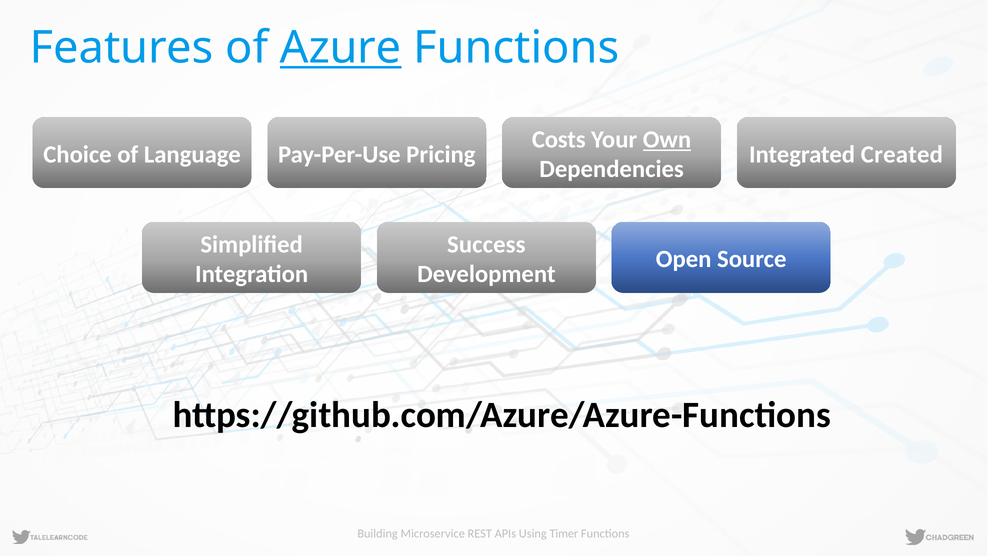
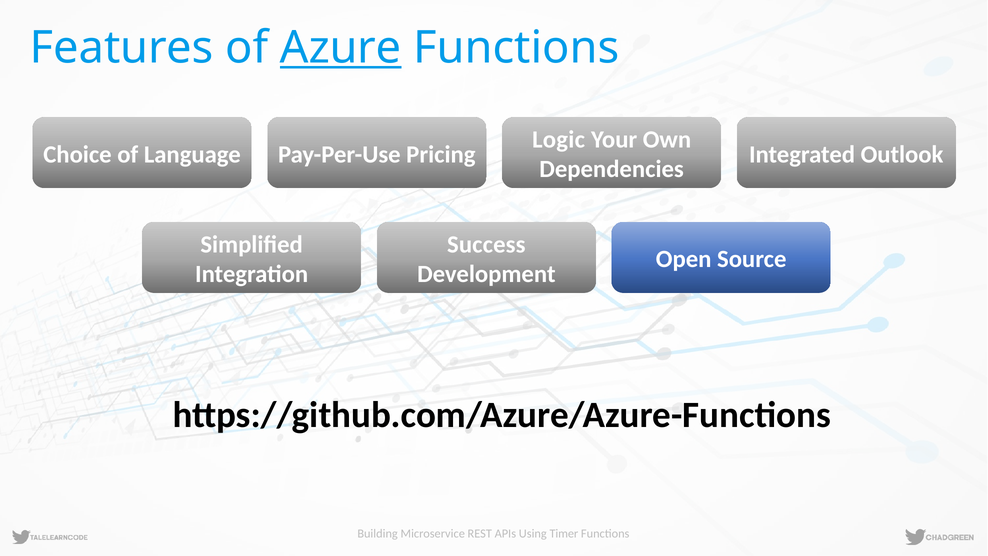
Costs: Costs -> Logic (559, 139)
Own underline: present -> none (667, 139)
Created: Created -> Outlook (902, 154)
